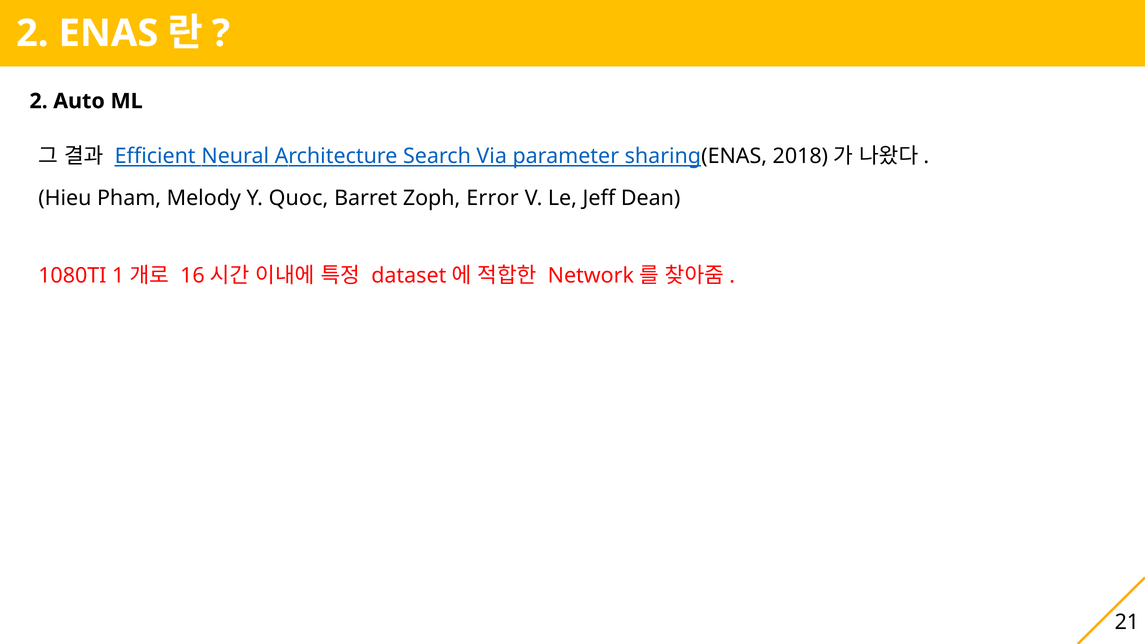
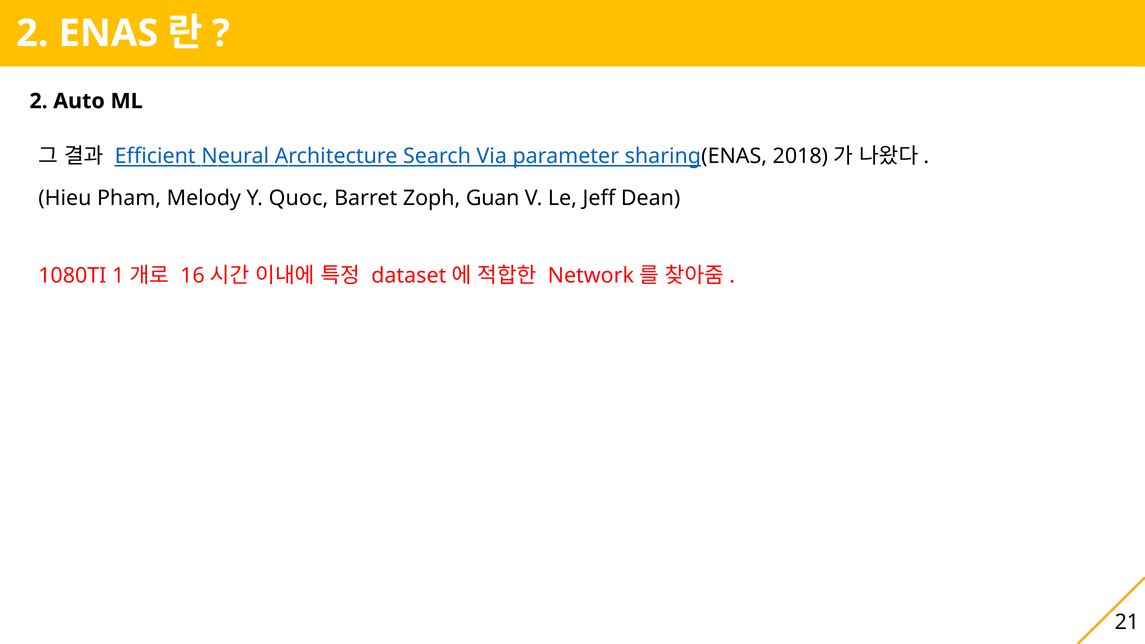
Error: Error -> Guan (493, 198)
